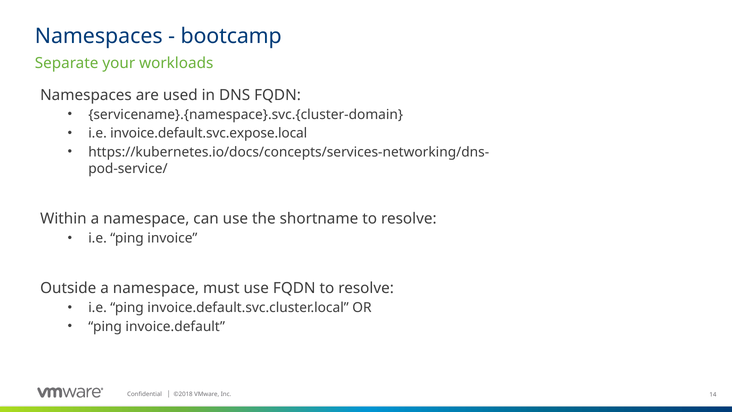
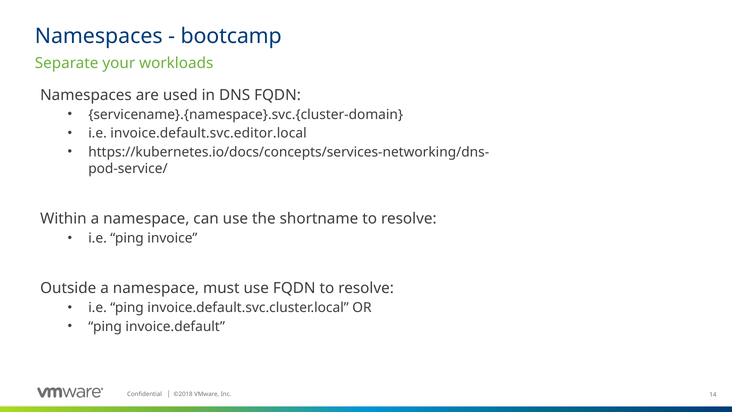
invoice.default.svc.expose.local: invoice.default.svc.expose.local -> invoice.default.svc.editor.local (209, 133)
